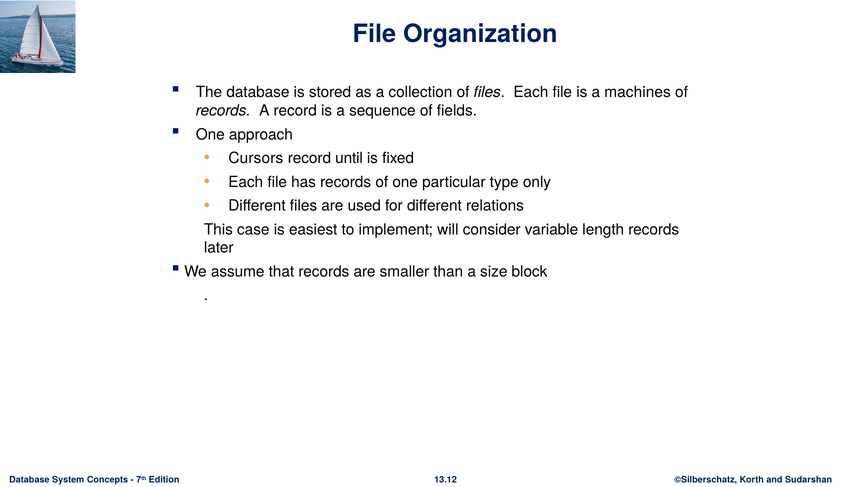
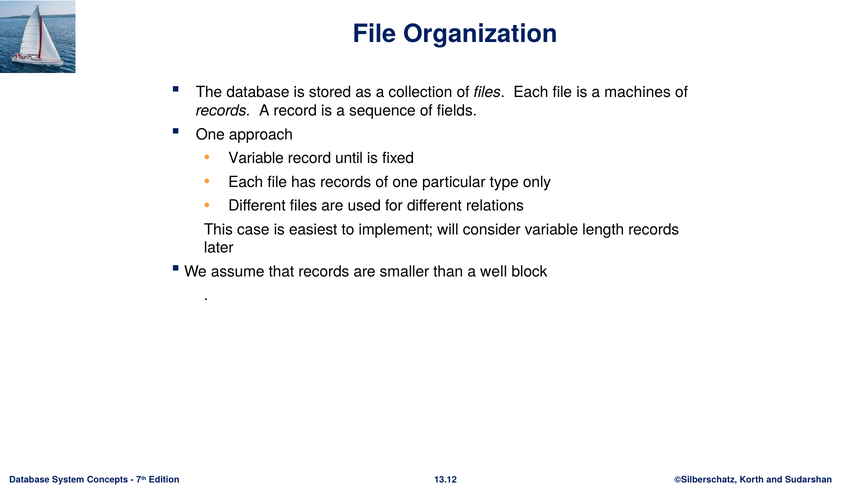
Cursors: Cursors -> Variable (256, 158)
size: size -> well (494, 272)
